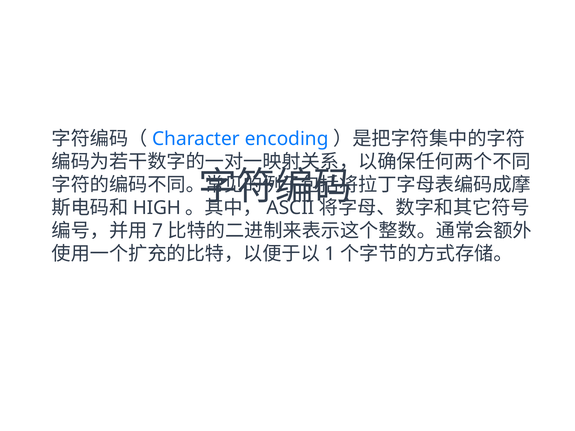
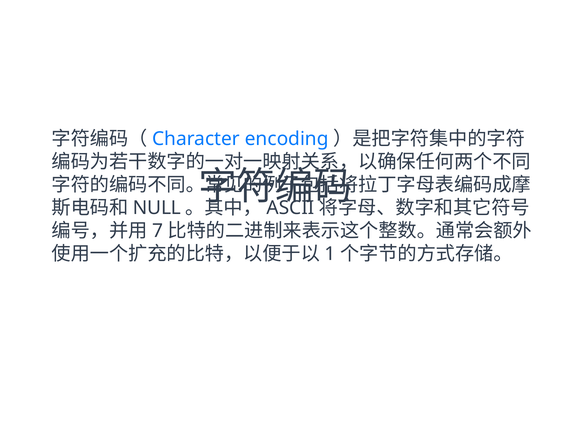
HIGH: HIGH -> NULL (157, 208)
